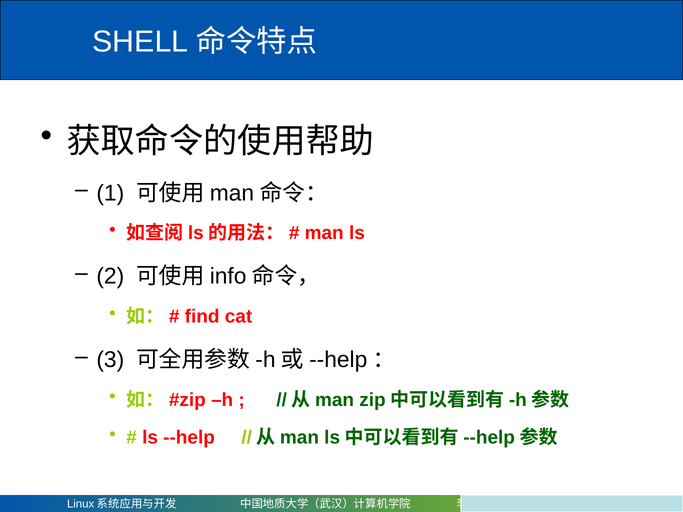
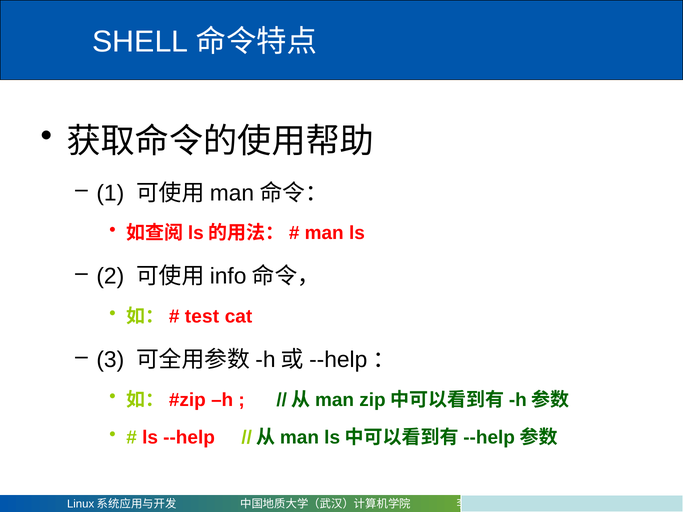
find: find -> test (202, 317)
